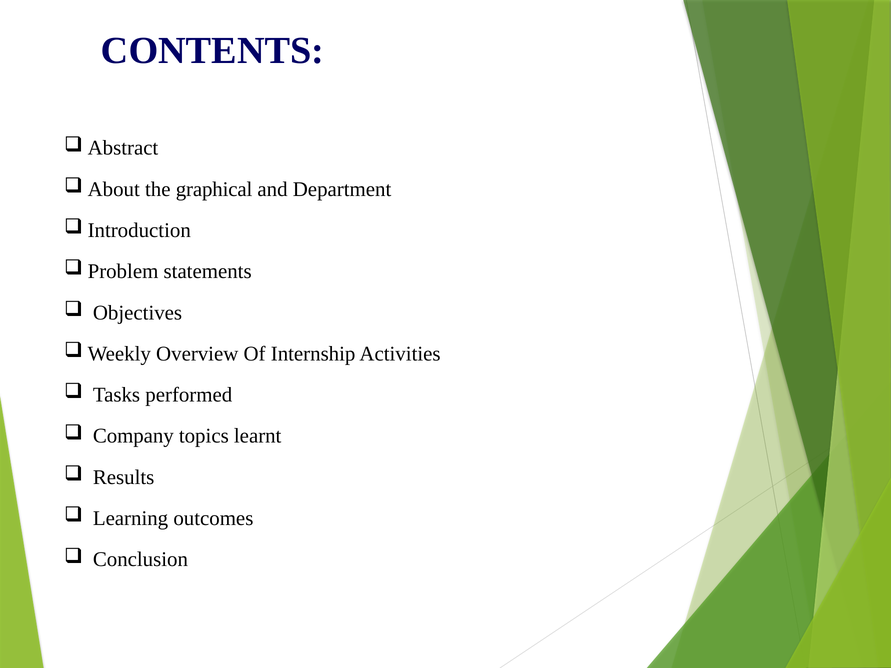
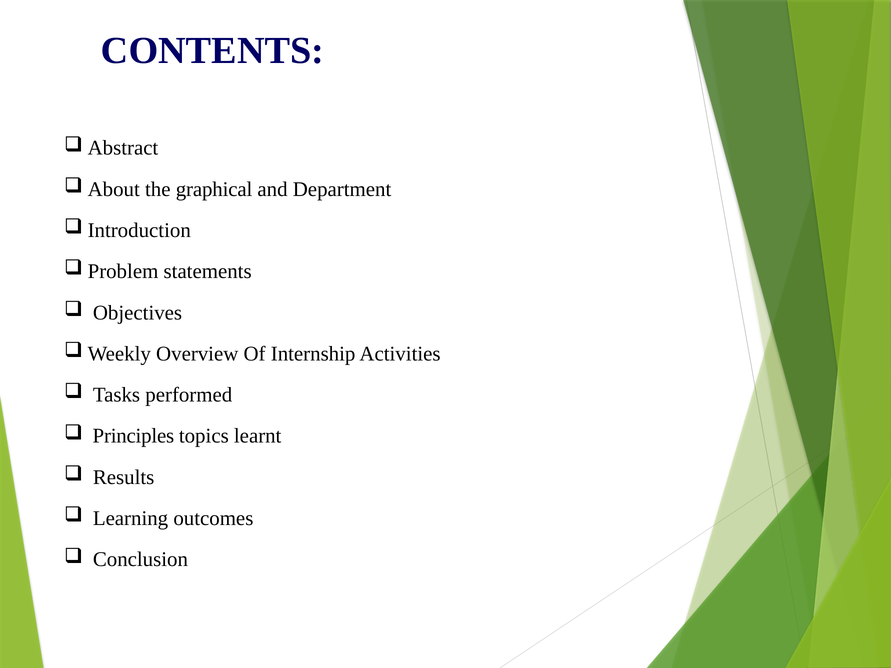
Company: Company -> Principles (133, 436)
